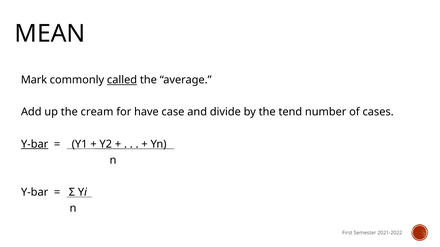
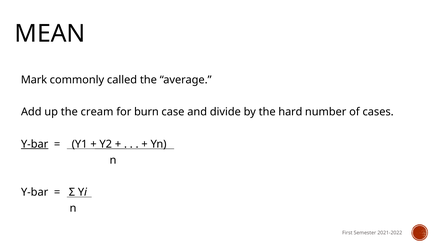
called underline: present -> none (122, 80)
have: have -> burn (146, 112)
tend: tend -> hard (290, 112)
